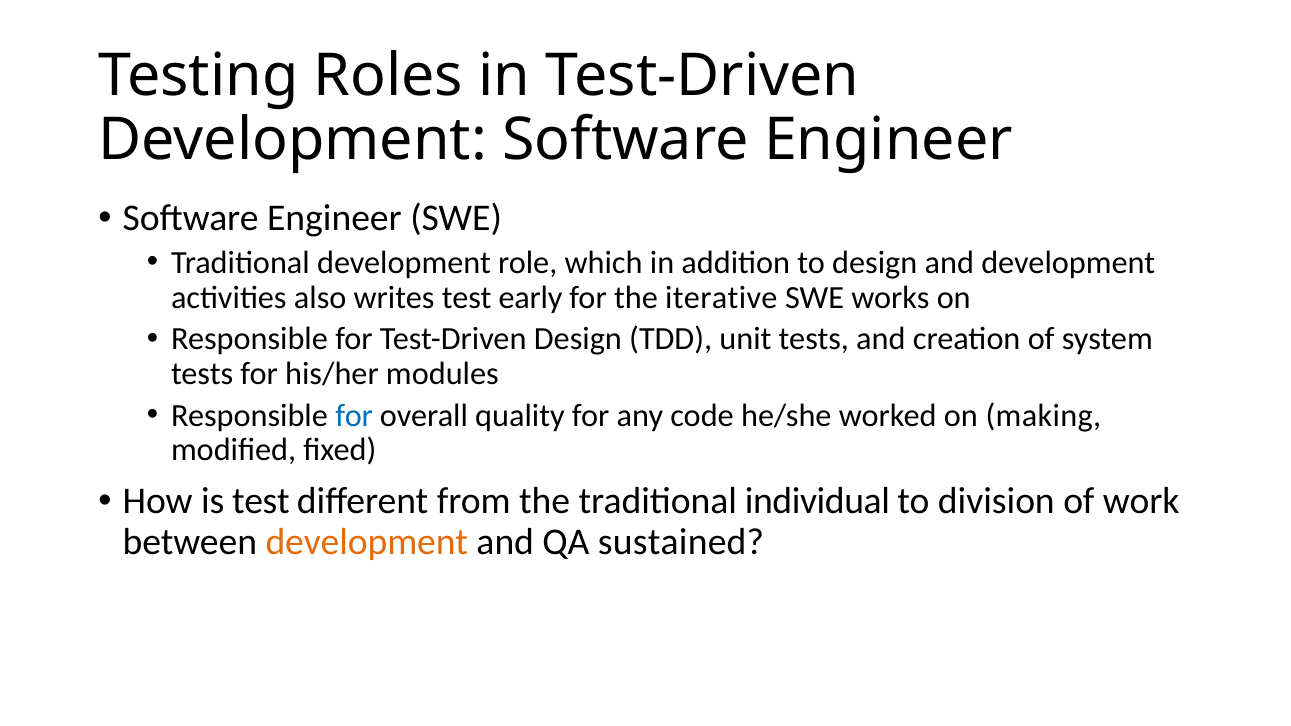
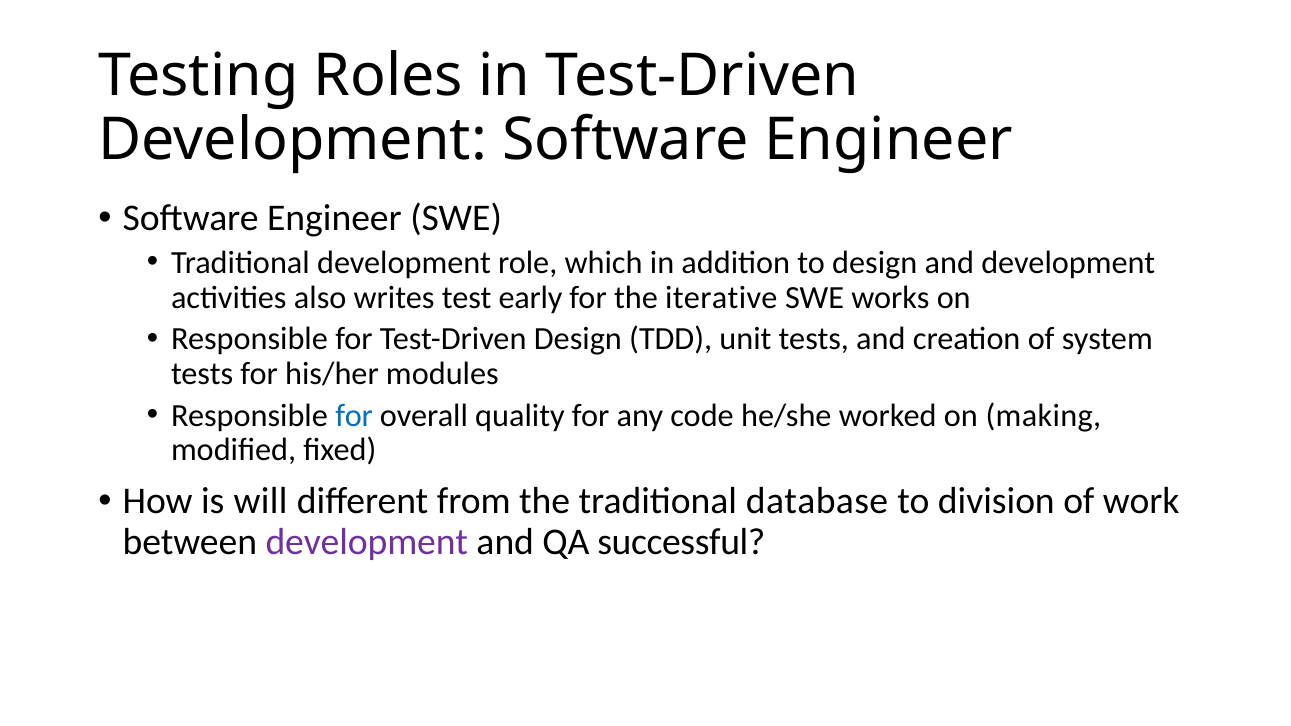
is test: test -> will (260, 501)
individual: individual -> database (817, 501)
development colour: orange -> purple (367, 542)
sustained: sustained -> successful (681, 542)
